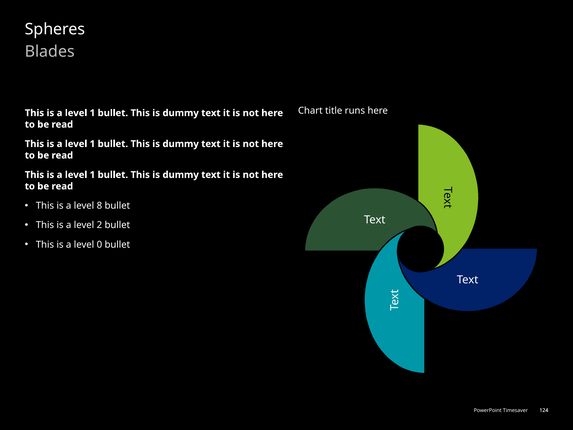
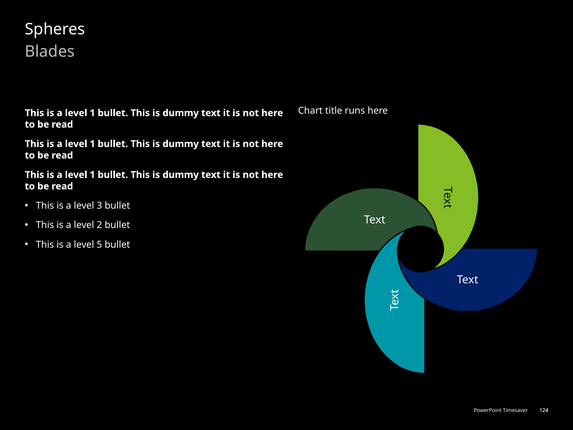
8: 8 -> 3 (99, 206)
0: 0 -> 5 (99, 244)
